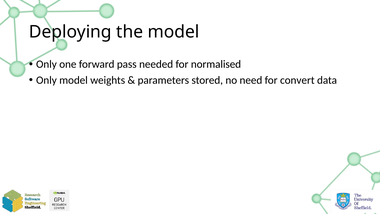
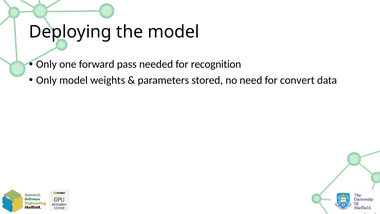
normalised: normalised -> recognition (216, 64)
